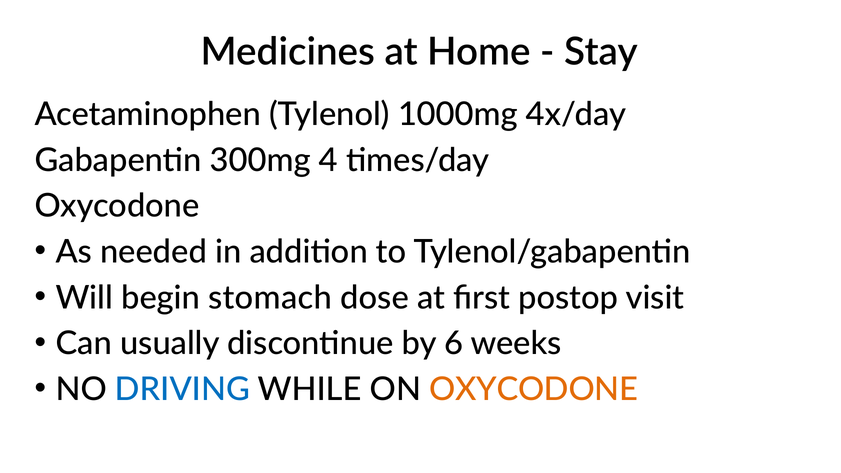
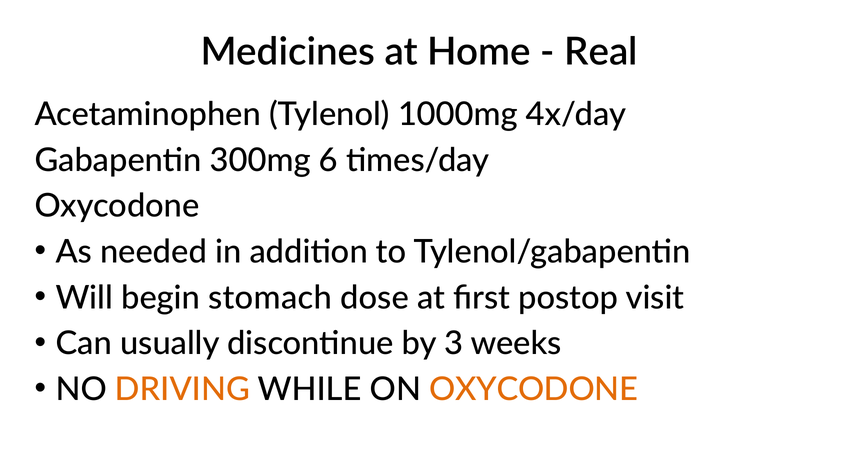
Stay: Stay -> Real (601, 52)
4: 4 -> 6 (328, 160)
6: 6 -> 3 (454, 344)
DRIVING colour: blue -> orange (182, 389)
